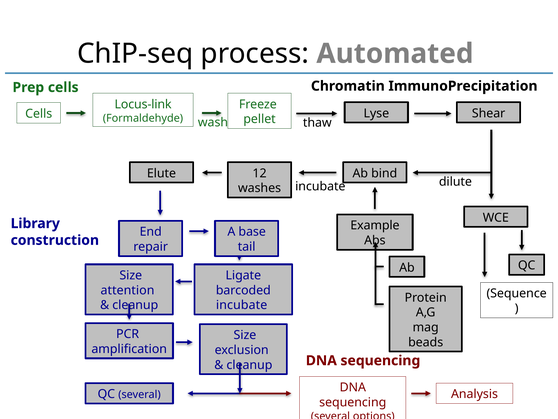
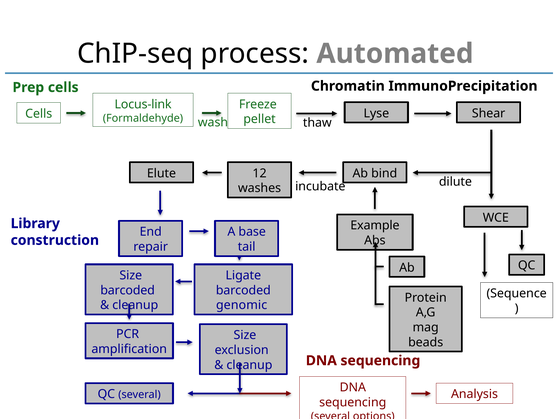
attention: attention -> barcoded (128, 290)
incubate: incubate -> genomic (242, 305)
